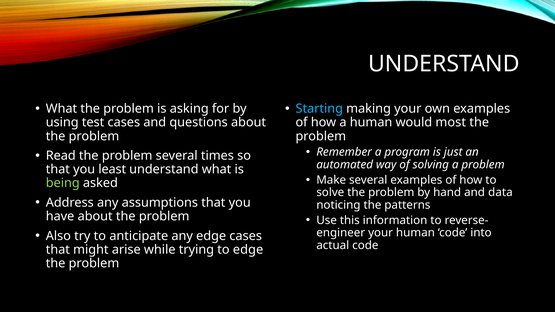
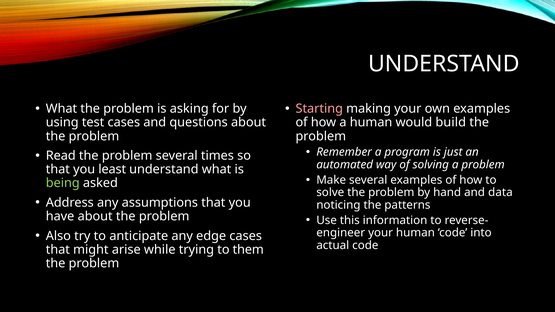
Starting colour: light blue -> pink (319, 109)
most: most -> build (451, 122)
to edge: edge -> them (248, 250)
